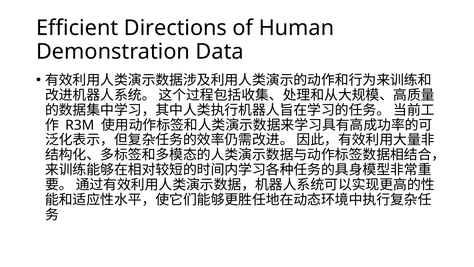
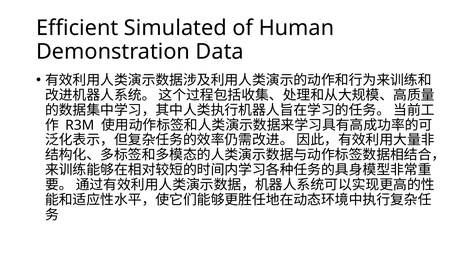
Directions: Directions -> Simulated (175, 28)
